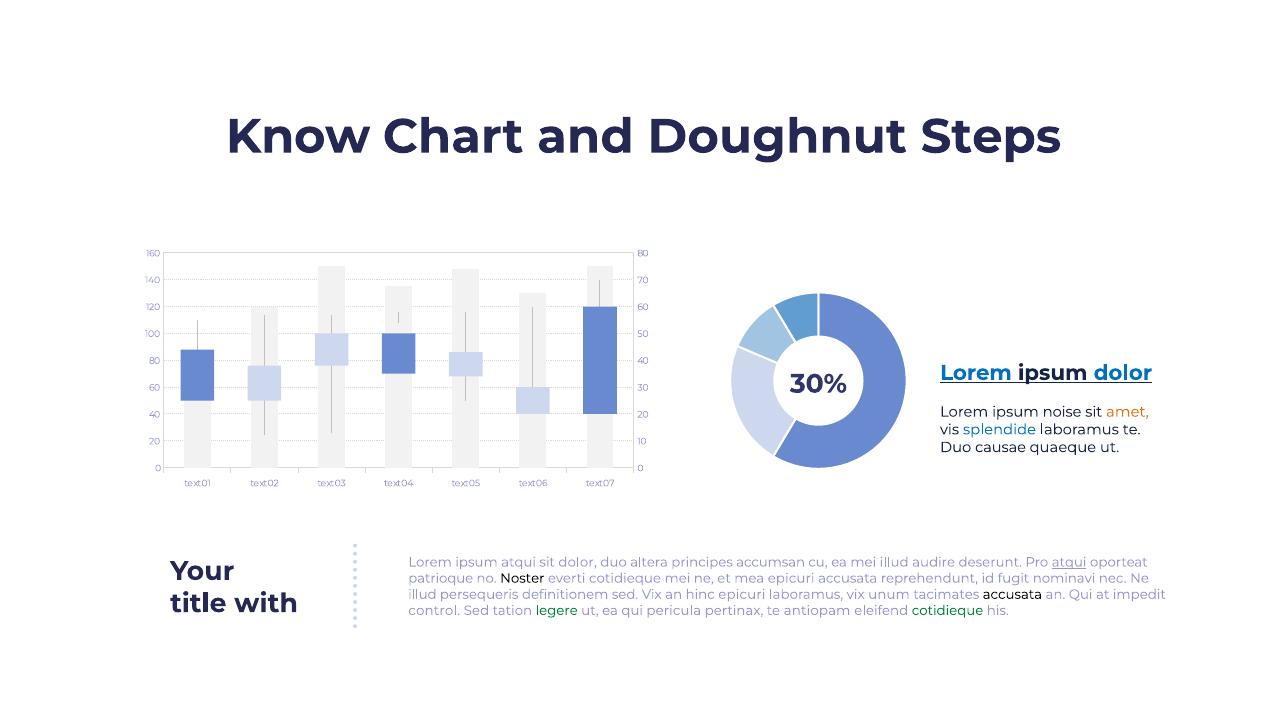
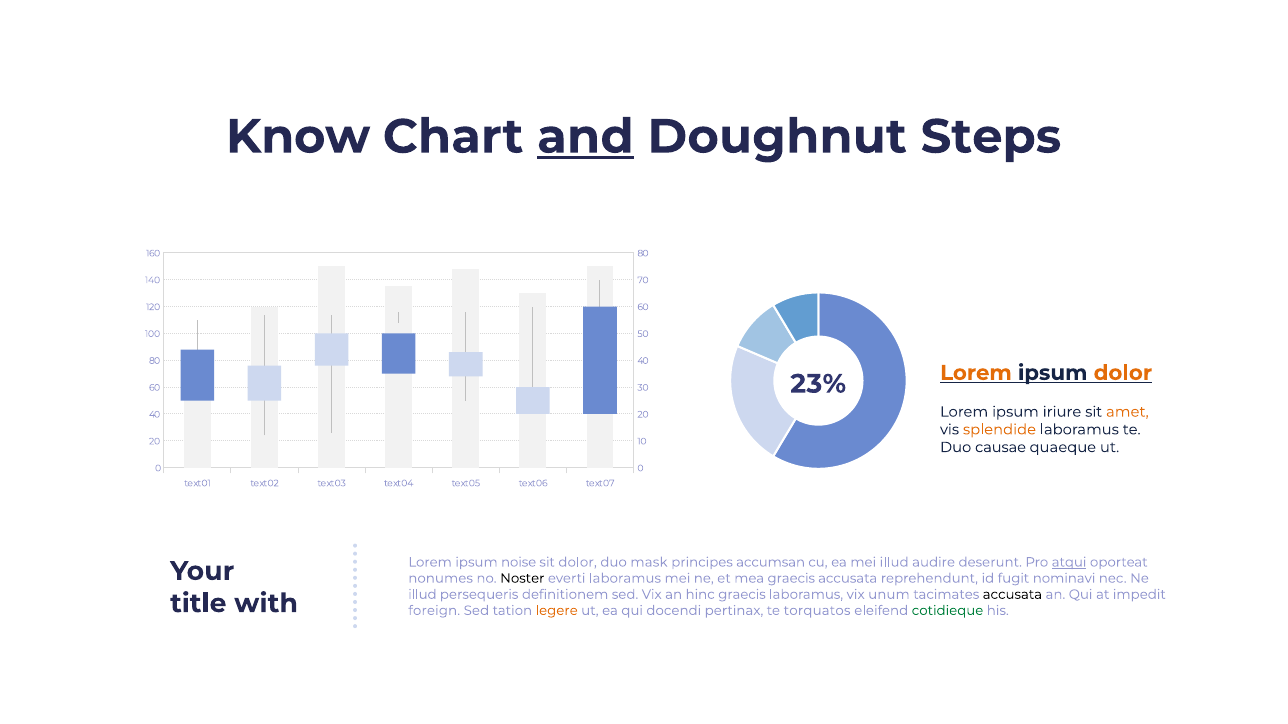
and underline: none -> present (585, 137)
Lorem colour: blue -> orange (976, 373)
dolor colour: blue -> orange (1123, 373)
30%: 30% -> 23% (818, 384)
noise: noise -> iriure (1062, 412)
splendide colour: blue -> orange (999, 430)
ipsum atqui: atqui -> noise (519, 563)
altera: altera -> mask (649, 563)
patrioque: patrioque -> nonumes (441, 579)
everti cotidieque: cotidieque -> laboramus (625, 579)
mea epicuri: epicuri -> graecis (791, 579)
hinc epicuri: epicuri -> graecis (742, 595)
control: control -> foreign (434, 611)
legere colour: green -> orange (557, 611)
pericula: pericula -> docendi (674, 611)
antiopam: antiopam -> torquatos (817, 611)
